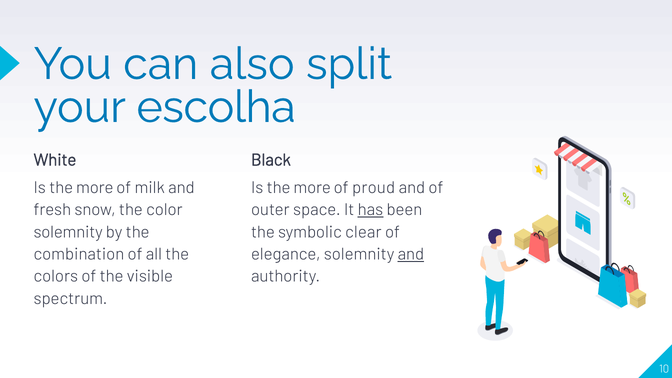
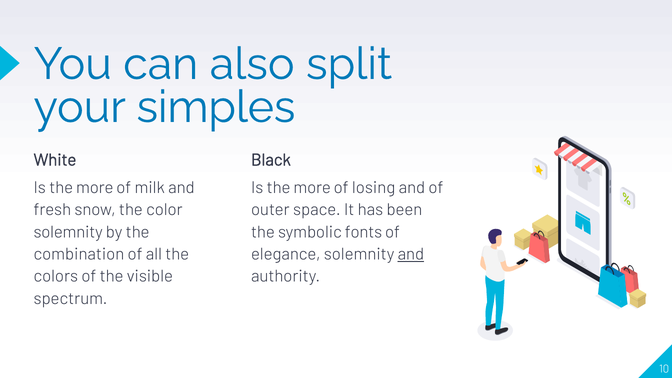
escolha: escolha -> simples (216, 107)
proud: proud -> losing (374, 188)
has underline: present -> none (370, 210)
clear: clear -> fonts (364, 232)
